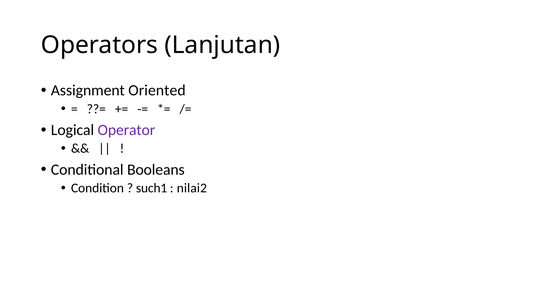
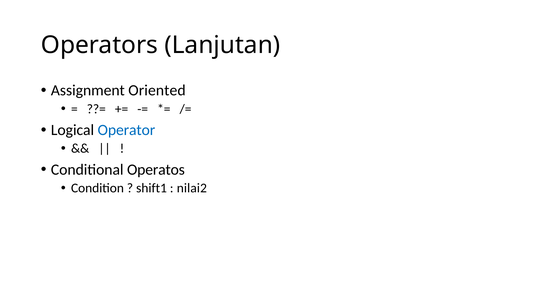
Operator colour: purple -> blue (126, 130)
Booleans: Booleans -> Operatos (156, 170)
such1: such1 -> shift1 (152, 189)
